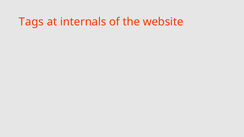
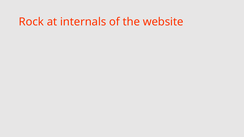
Tags: Tags -> Rock (31, 22)
